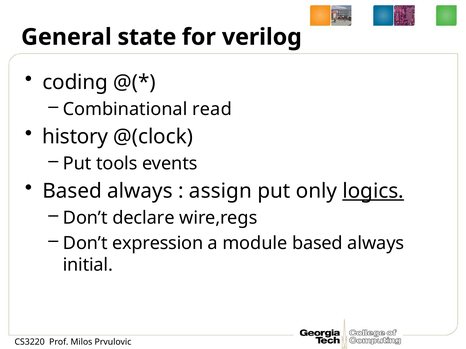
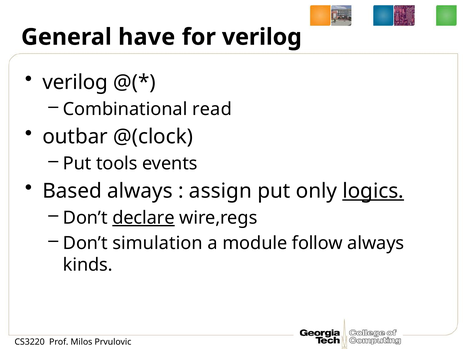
state: state -> have (147, 37)
coding: coding -> verilog (75, 83)
history: history -> outbar (75, 137)
declare underline: none -> present (143, 218)
expression: expression -> simulation (158, 244)
module based: based -> follow (317, 244)
initial: initial -> kinds (88, 265)
